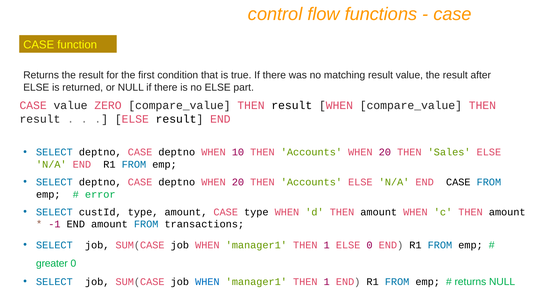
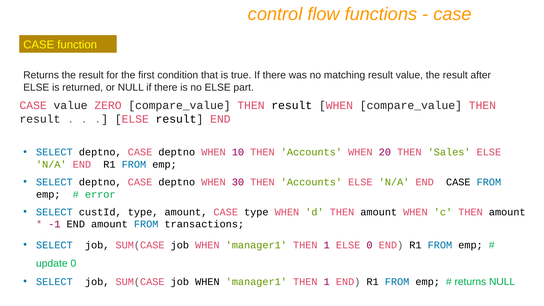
deptno WHEN 20: 20 -> 30 (238, 182)
greater: greater -> update (52, 263)
WHEN colour: blue -> black (207, 282)
